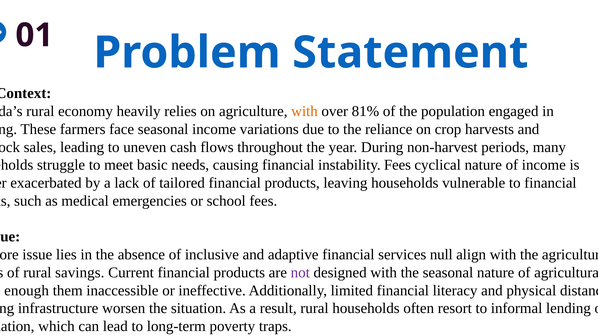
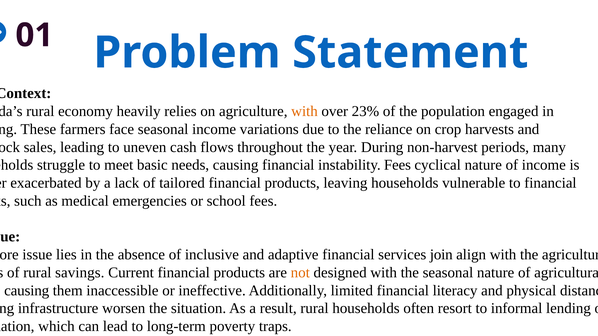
81%: 81% -> 23% (365, 111)
null: null -> join (441, 255)
not colour: purple -> orange (300, 273)
enough: enough -> causing (27, 291)
